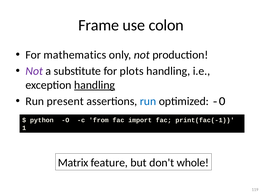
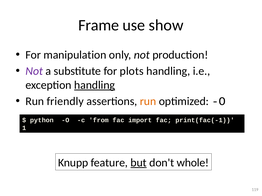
colon: colon -> show (166, 25)
mathematics: mathematics -> manipulation (75, 55)
present: present -> friendly (65, 102)
run colour: blue -> orange (148, 102)
Matrix: Matrix -> Knupp (73, 163)
but underline: none -> present (139, 163)
